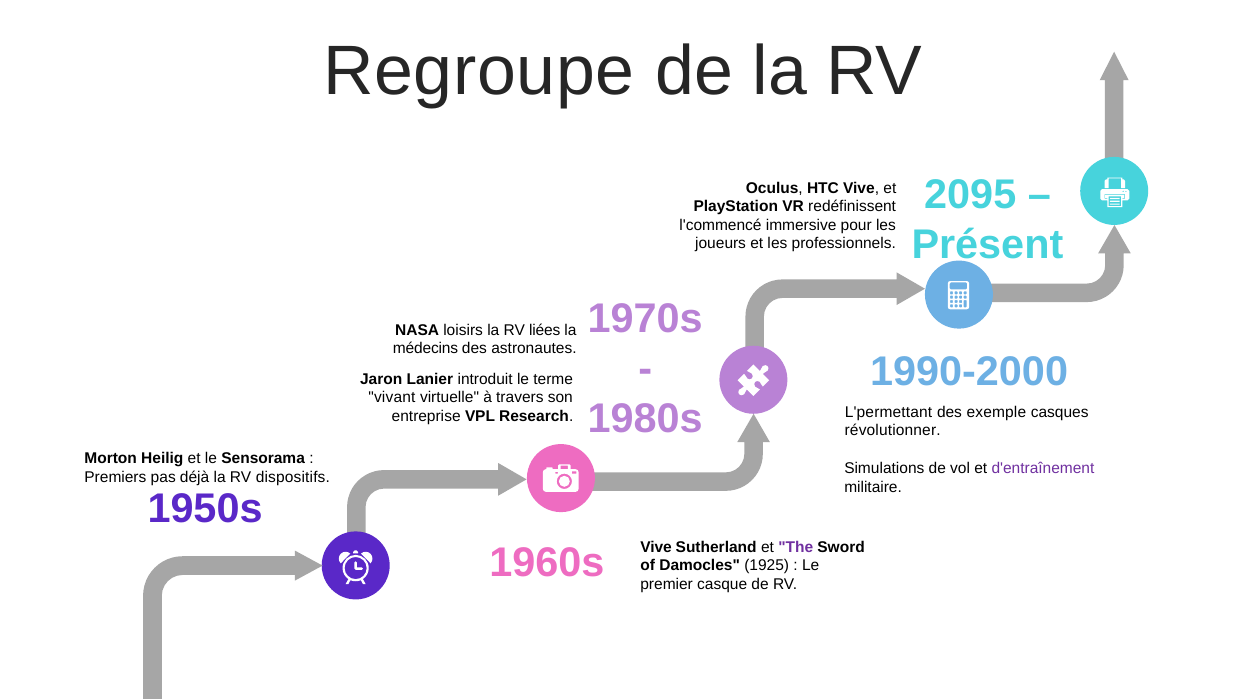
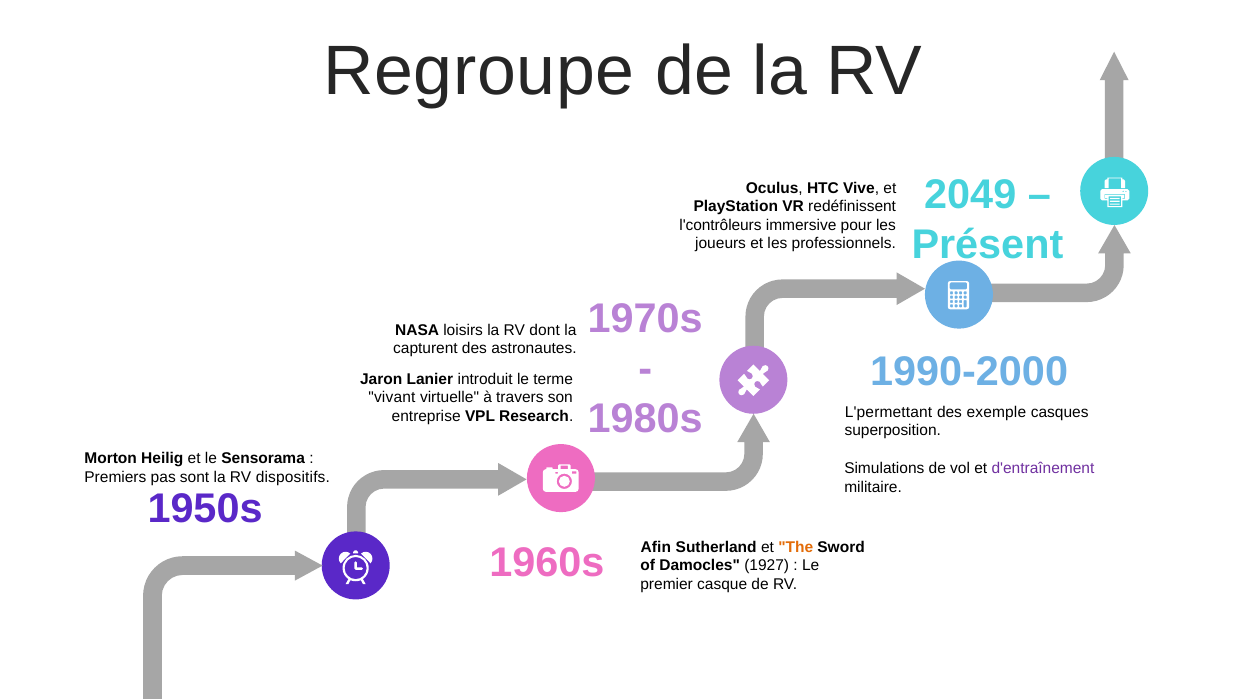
2095: 2095 -> 2049 (970, 195)
l'commencé: l'commencé -> l'contrôleurs (720, 225)
liées: liées -> dont (545, 330)
médecins: médecins -> capturent (425, 348)
révolutionner: révolutionner -> superposition (893, 430)
déjà: déjà -> sont (195, 477)
Vive: Vive -> Afin (656, 547)
The colour: purple -> orange (796, 547)
1925: 1925 -> 1927 (767, 566)
